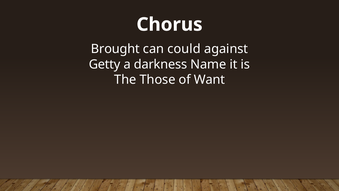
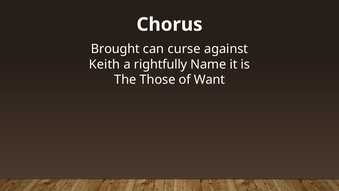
could: could -> curse (184, 49)
Getty: Getty -> Keith (104, 64)
darkness: darkness -> rightfully (161, 64)
